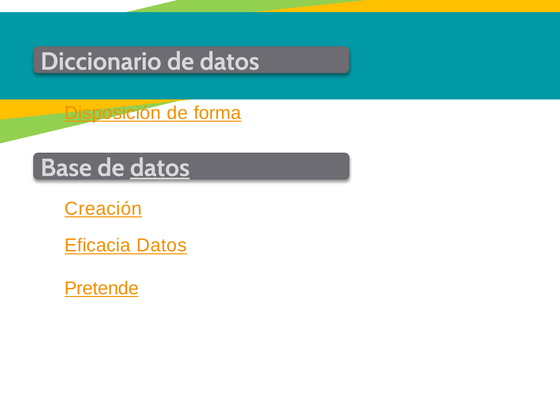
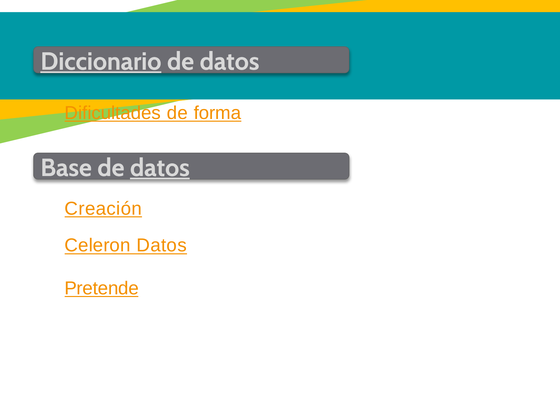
Diccionario underline: none -> present (101, 62)
Disposición: Disposición -> Dificultades (113, 113)
Eficacia: Eficacia -> Celeron (98, 245)
